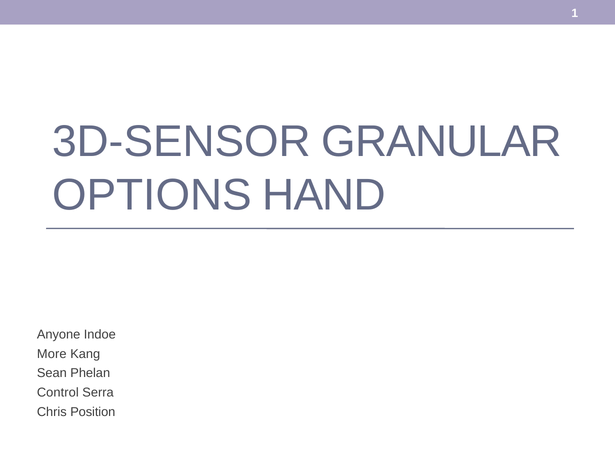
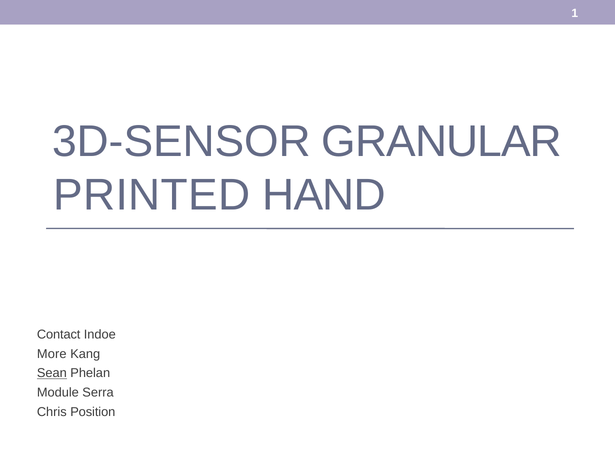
OPTIONS: OPTIONS -> PRINTED (152, 195)
Anyone: Anyone -> Contact (59, 335)
Sean underline: none -> present (52, 373)
Control: Control -> Module (58, 393)
